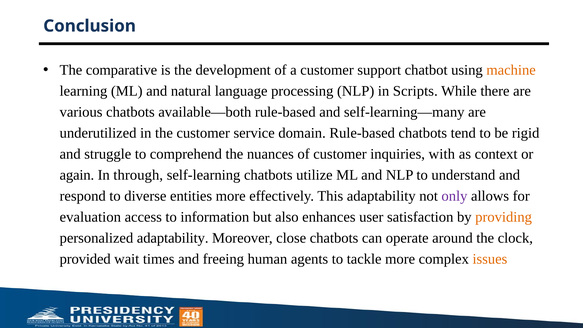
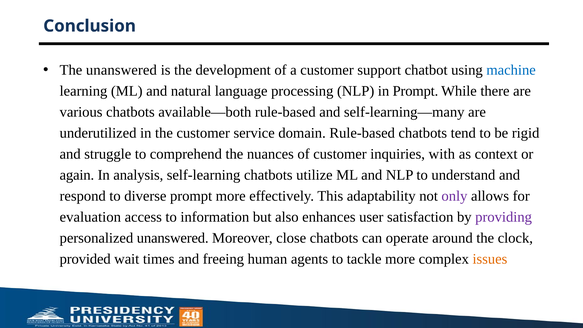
The comparative: comparative -> unanswered (121, 70)
machine colour: orange -> blue (511, 70)
in Scripts: Scripts -> Prompt (415, 91)
through: through -> analysis (138, 175)
diverse entities: entities -> prompt (191, 196)
providing colour: orange -> purple (504, 217)
personalized adaptability: adaptability -> unanswered (173, 238)
